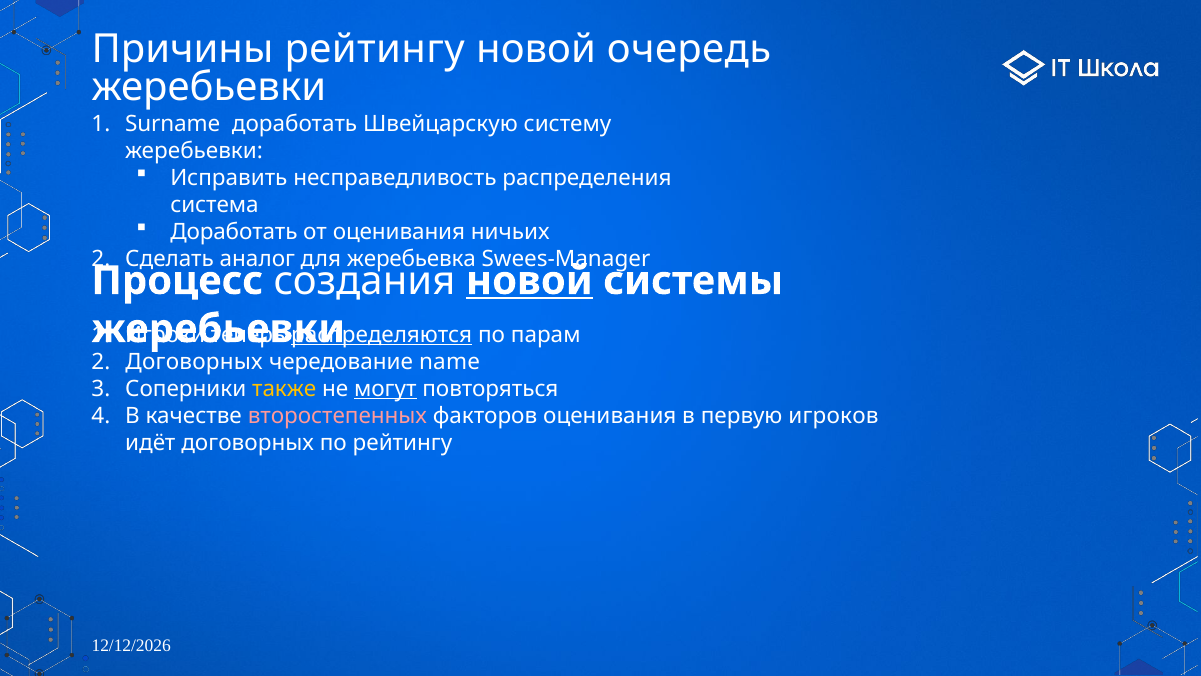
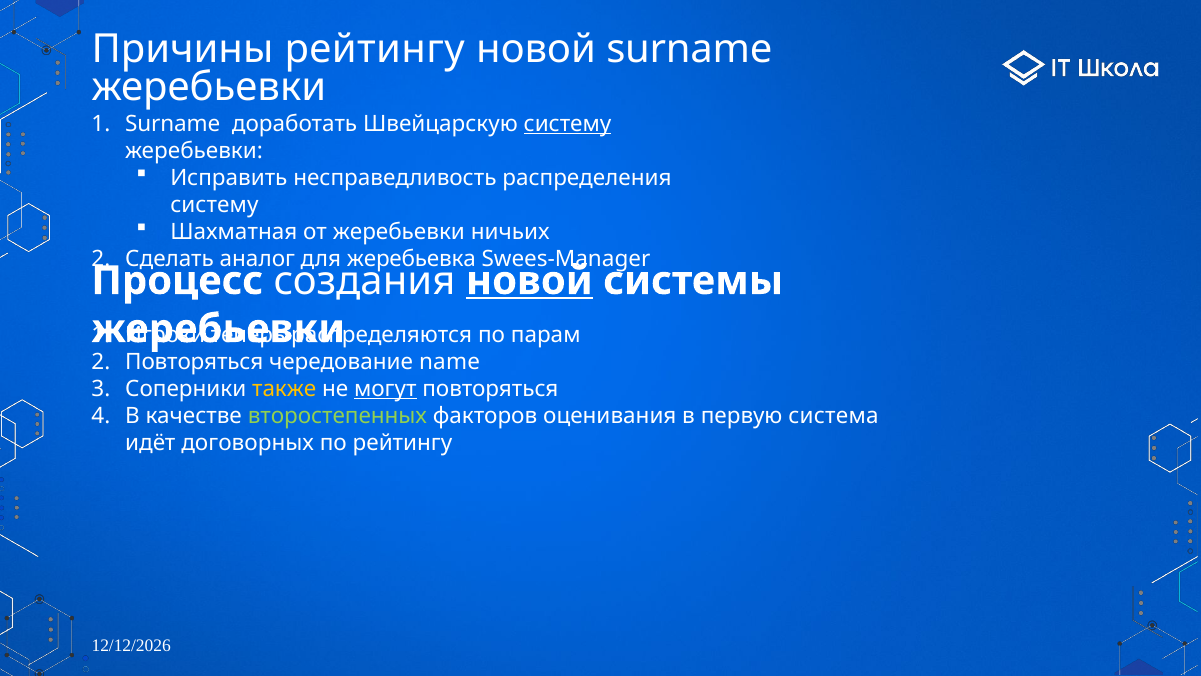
новой очередь: очередь -> surname (689, 49)
систему underline: none -> present (567, 123)
система: система -> систему (214, 205)
Доработать: Доработать -> Шахматная (234, 232)
от оценивания: оценивания -> жеребьевки (399, 232)
распределяются underline: present -> none (382, 335)
Договорных: Договорных -> Повторяться (194, 362)
второстепенных colour: pink -> light green (337, 416)
игроков: игроков -> система (833, 416)
